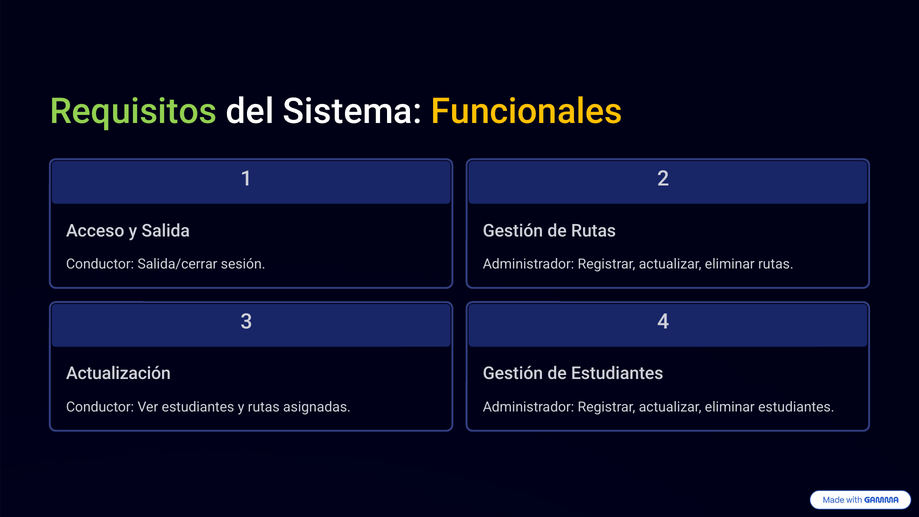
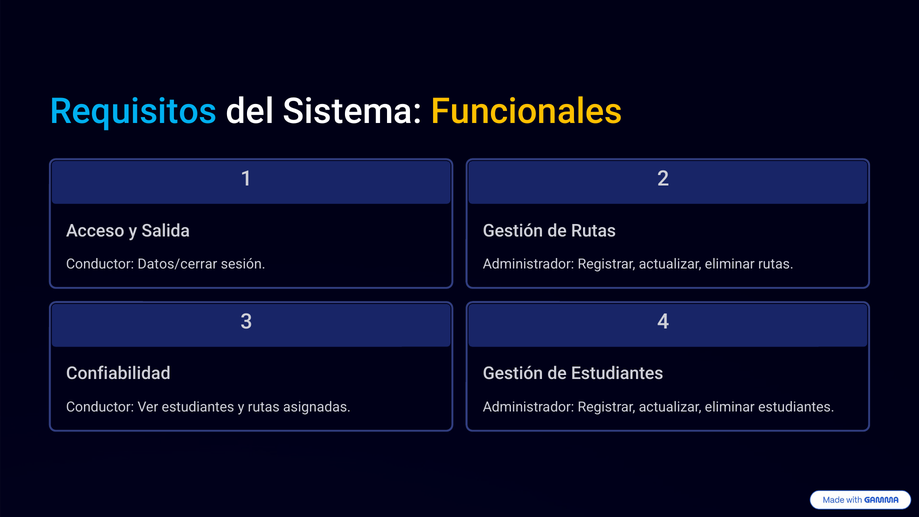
Requisitos colour: light green -> light blue (134, 112)
Salida/cerrar: Salida/cerrar -> Datos/cerrar (177, 264)
Actualización: Actualización -> Confiabilidad (118, 374)
